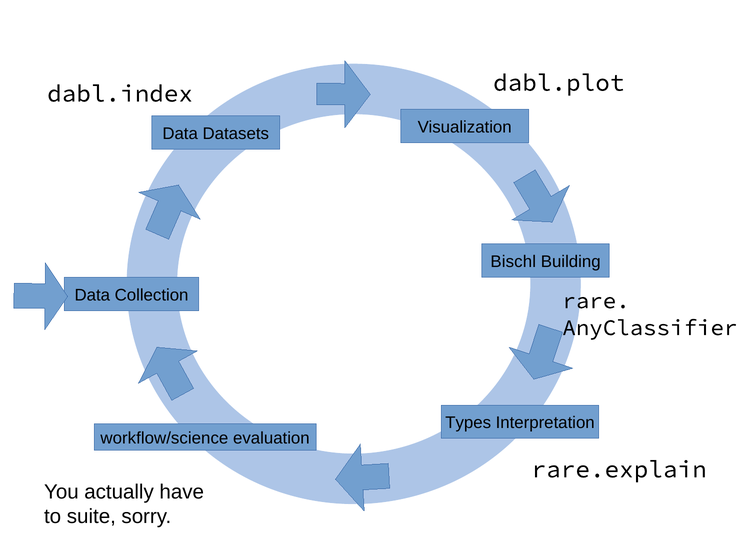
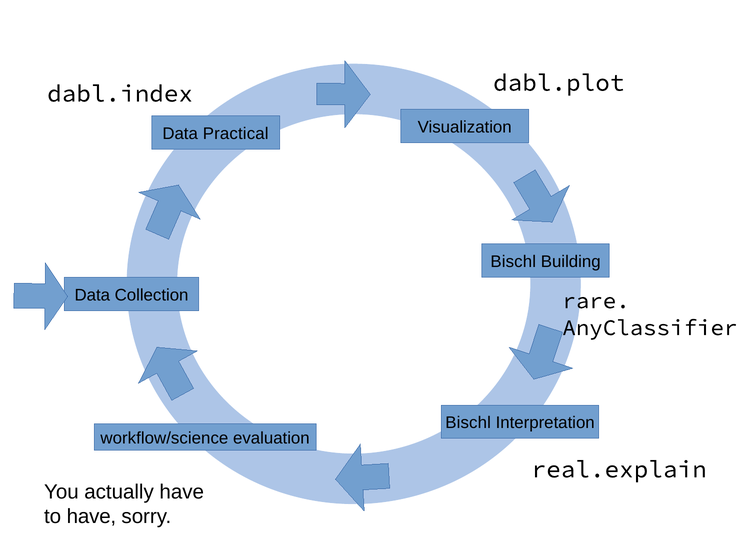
Datasets: Datasets -> Practical (236, 134)
Types: Types -> Bischl (468, 423)
rare.explain: rare.explain -> real.explain (619, 470)
to suite: suite -> have (91, 517)
